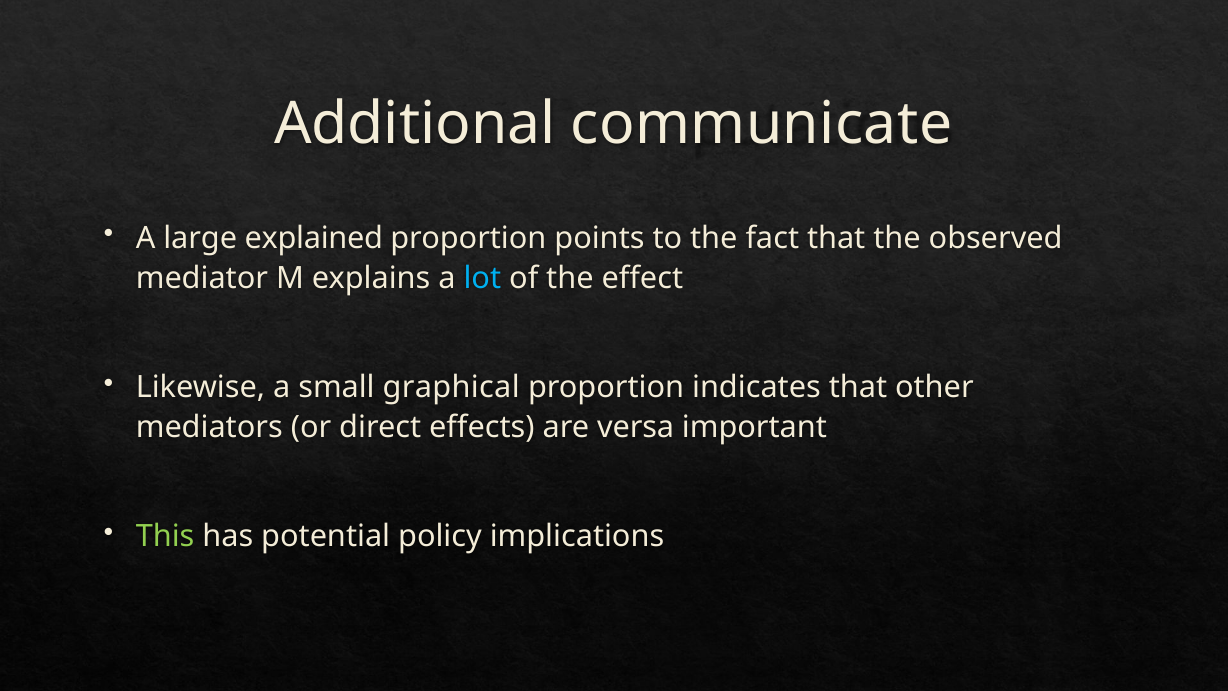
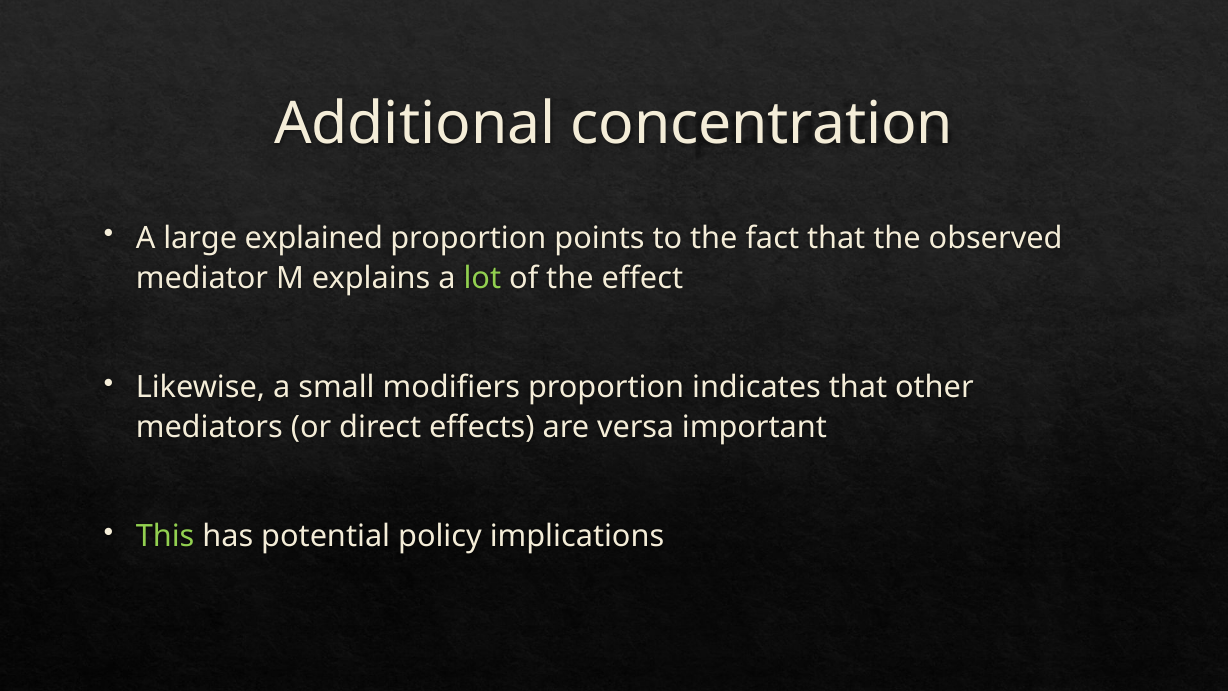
communicate: communicate -> concentration (762, 124)
lot colour: light blue -> light green (482, 278)
graphical: graphical -> modifiers (451, 387)
